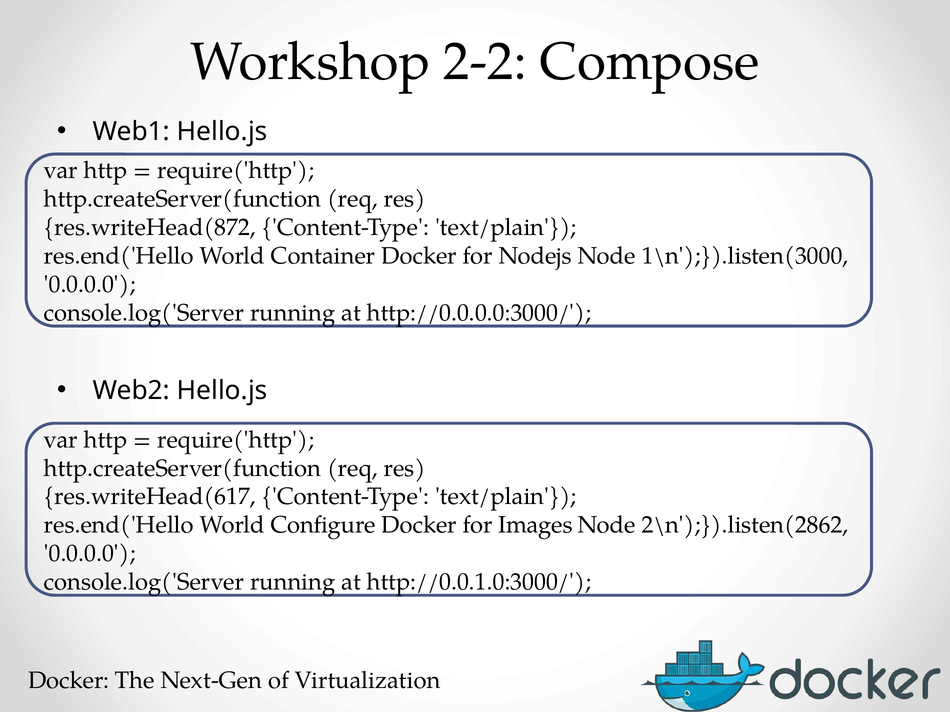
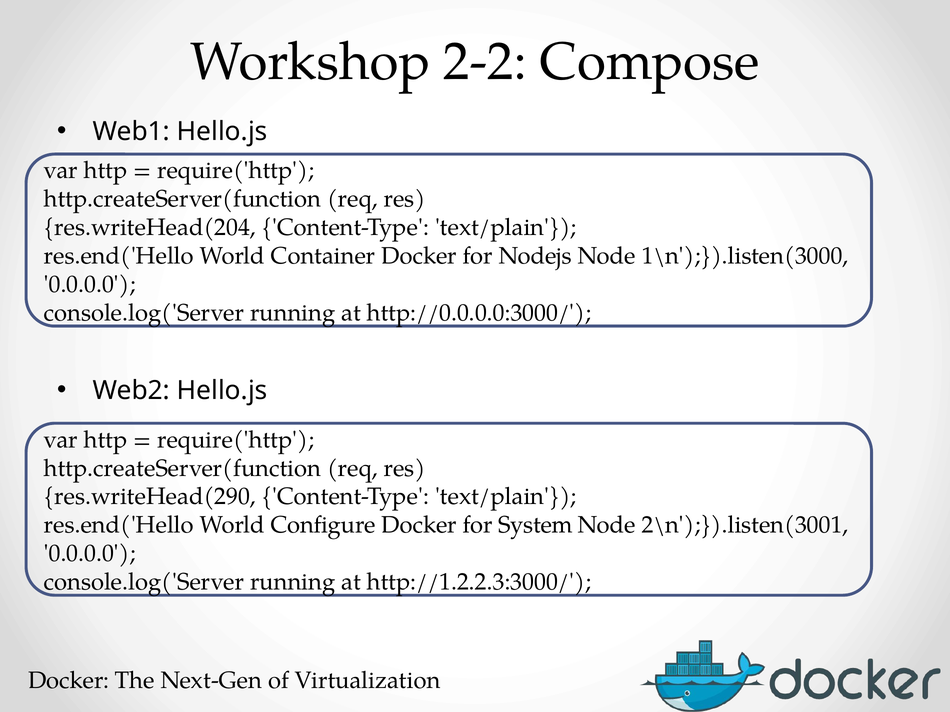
res.writeHead(872: res.writeHead(872 -> res.writeHead(204 (150, 228)
res.writeHead(617: res.writeHead(617 -> res.writeHead(290 (150, 497)
Images: Images -> System (535, 526)
2\n');}).listen(2862: 2\n');}).listen(2862 -> 2\n');}).listen(3001 (745, 526)
http://0.0.1.0:3000/: http://0.0.1.0:3000/ -> http://1.2.2.3:3000/ (479, 583)
